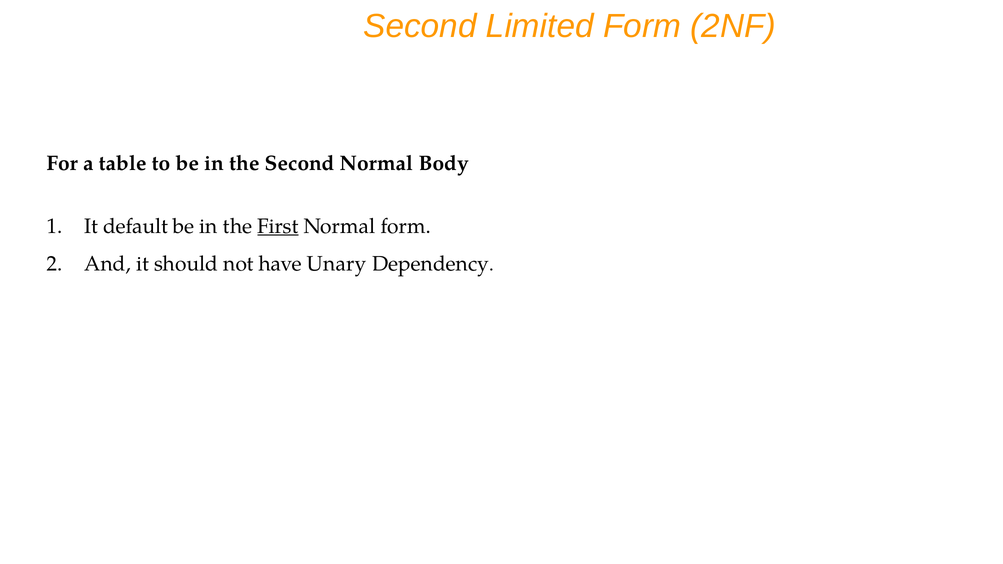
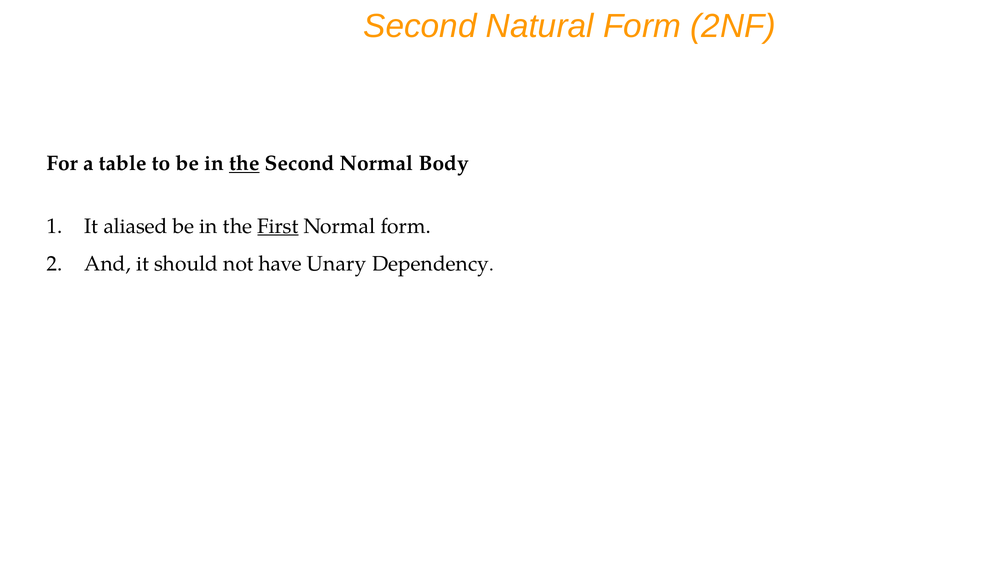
Limited: Limited -> Natural (540, 26)
the underline: none -> present (244, 164)
default: default -> aliased (136, 226)
